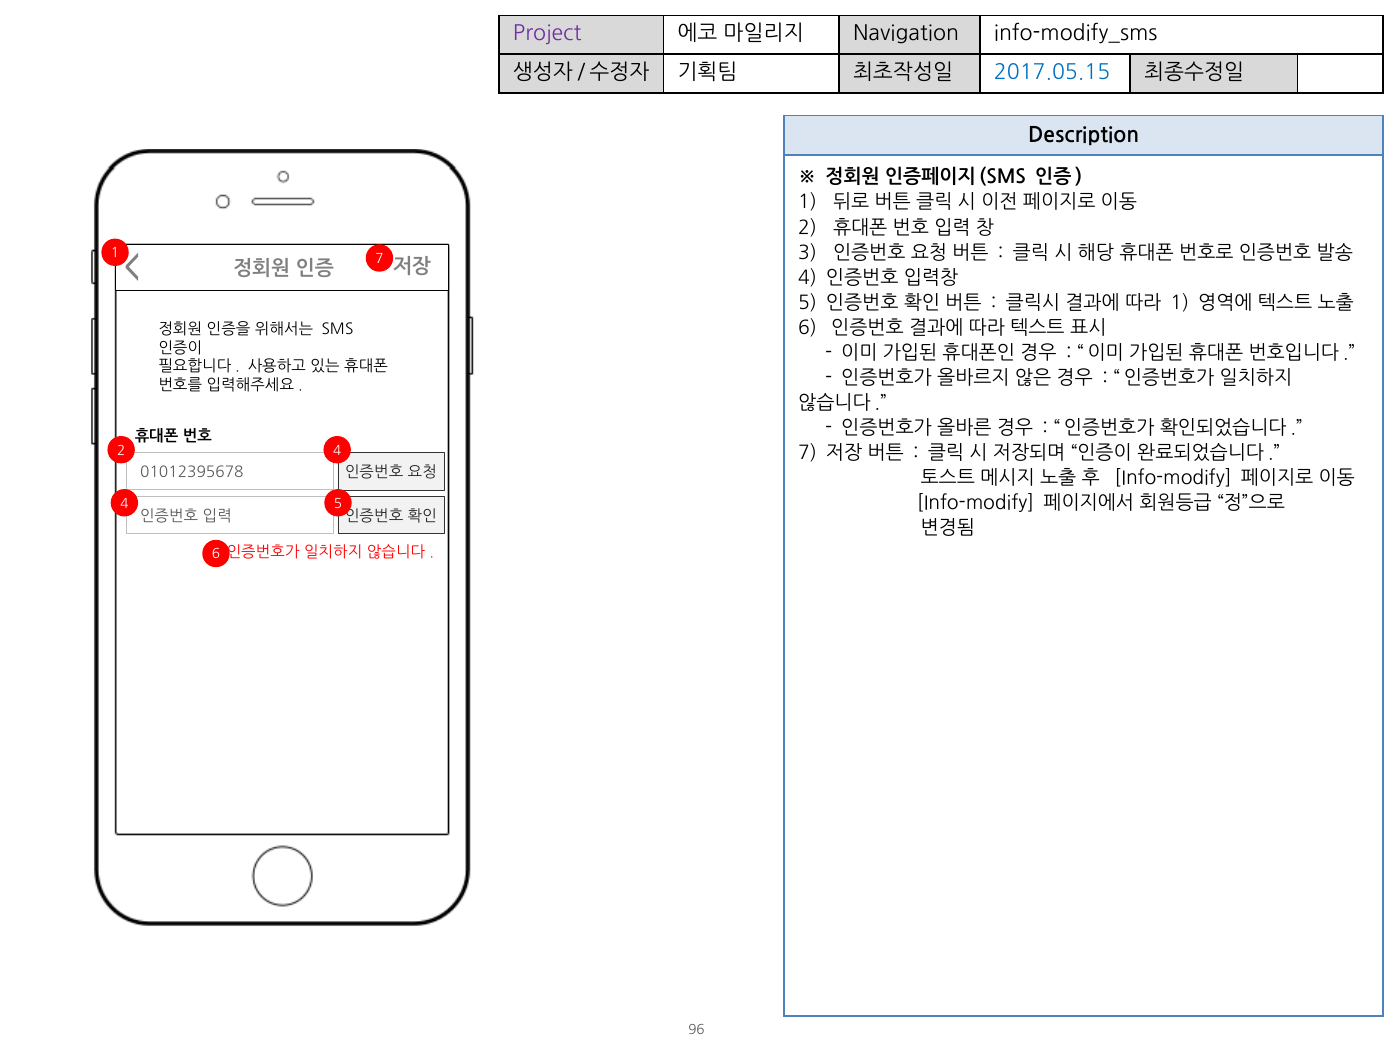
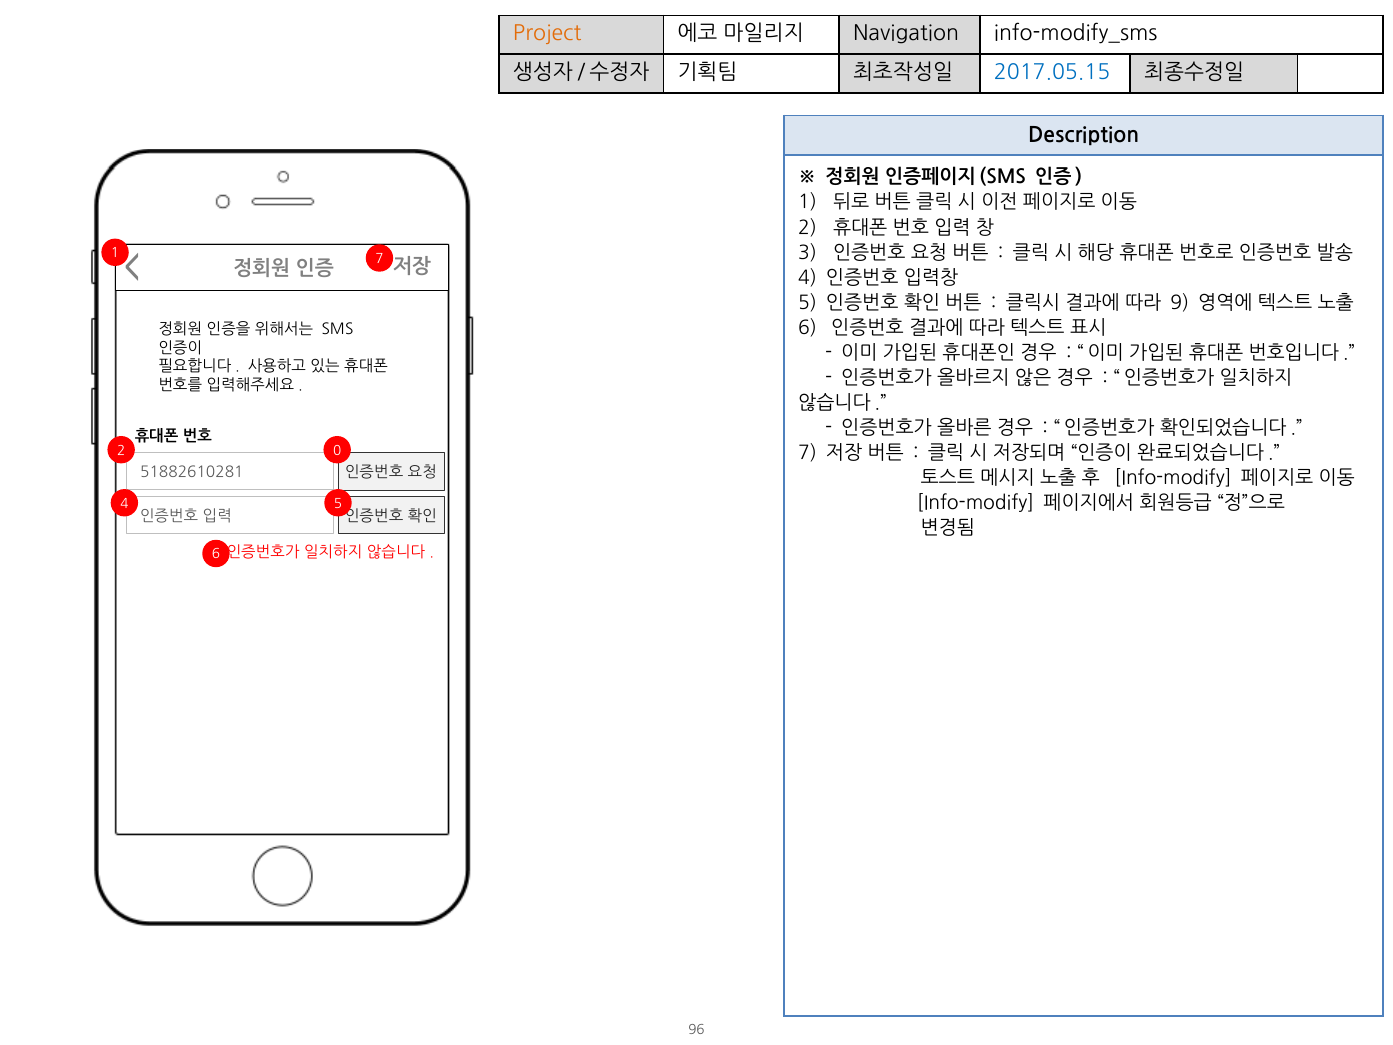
Project colour: purple -> orange (547, 34)
1: 1 -> 9 (1180, 303)
2 4: 4 -> 0 (337, 451)
01012395678: 01012395678 -> 51882610281 (192, 472)
